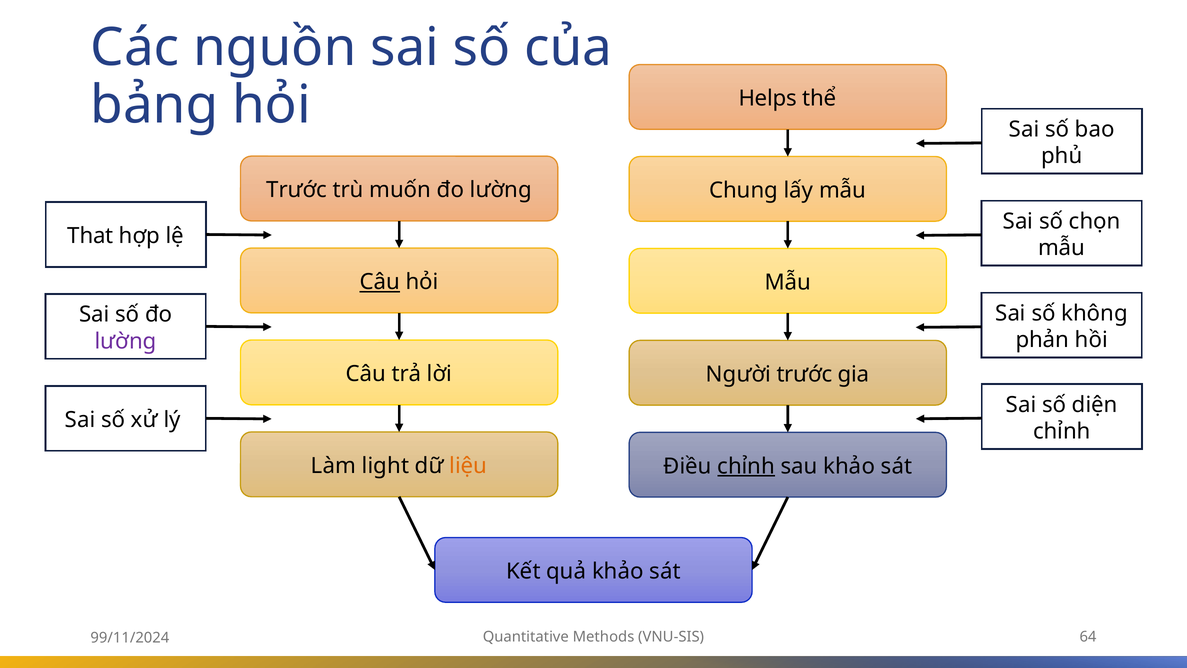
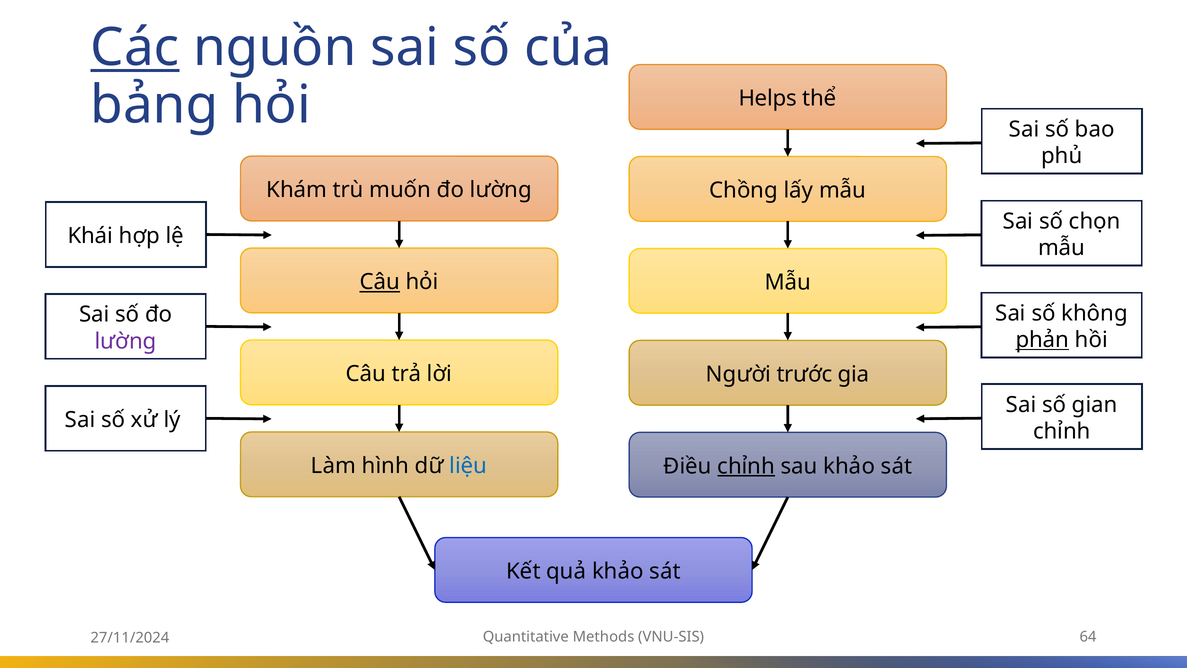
Các underline: none -> present (135, 48)
Trước: Trước -> Khám (297, 190)
Chung: Chung -> Chồng (744, 190)
That: That -> Khái (90, 236)
phản underline: none -> present (1042, 340)
diện: diện -> gian (1095, 404)
light: light -> hình (385, 466)
liệu colour: orange -> blue (468, 466)
99/11/2024: 99/11/2024 -> 27/11/2024 (130, 638)
